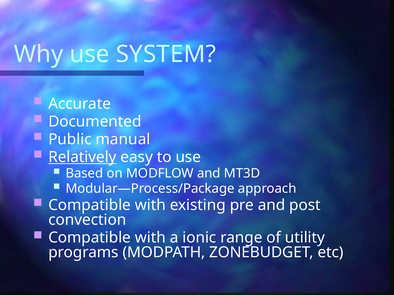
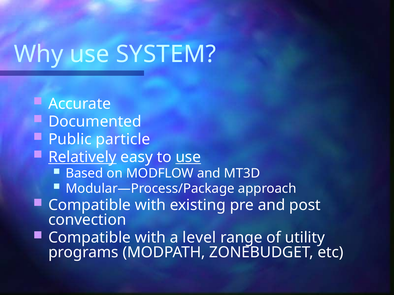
manual: manual -> particle (123, 139)
use underline: none -> present (188, 157)
ionic: ionic -> level (199, 238)
